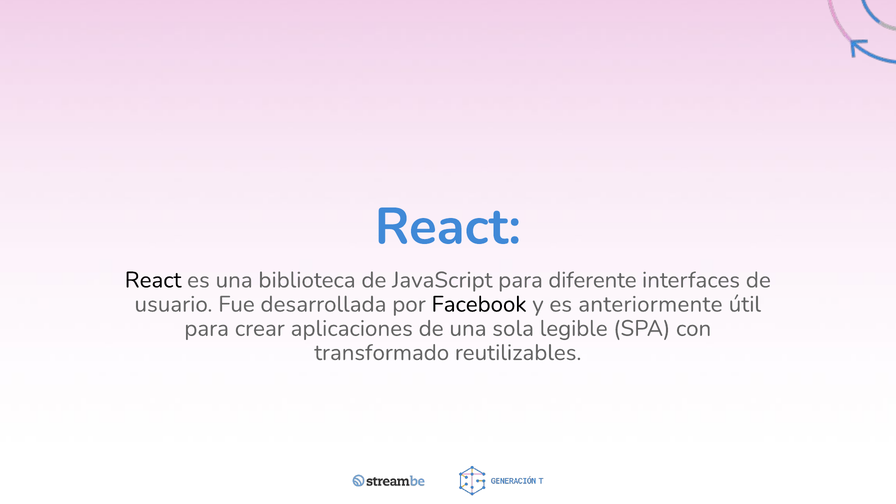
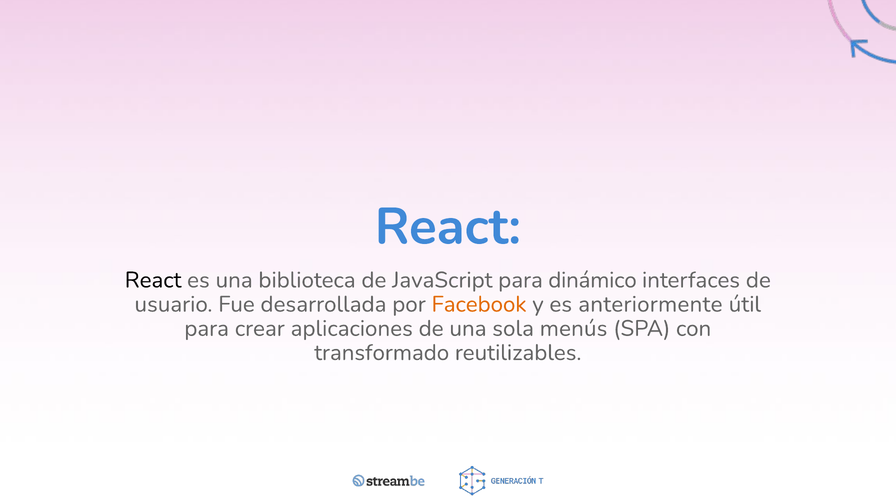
diferente: diferente -> dinámico (593, 280)
Facebook colour: black -> orange (479, 304)
legible: legible -> menús (574, 328)
